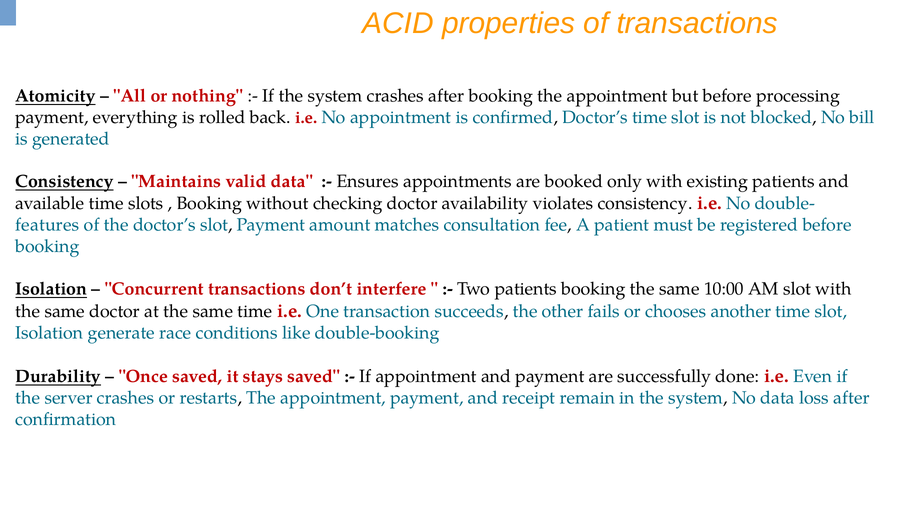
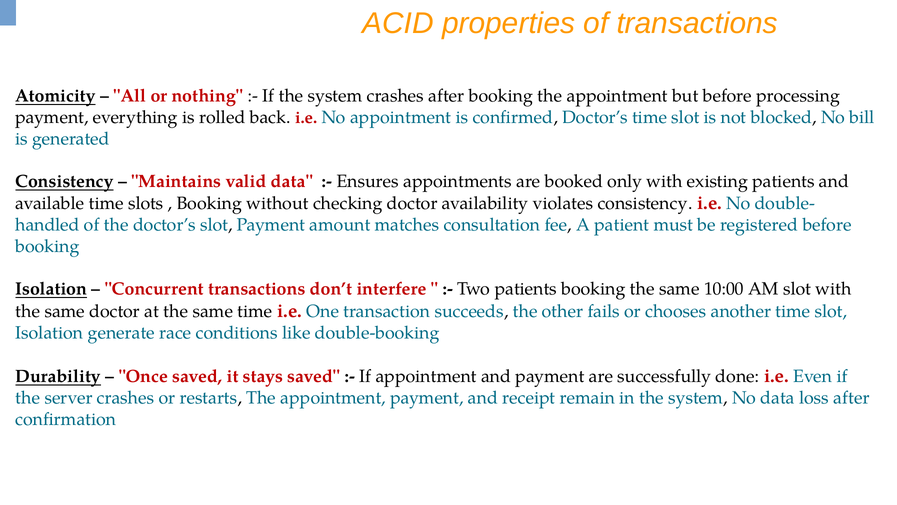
features: features -> handled (48, 225)
